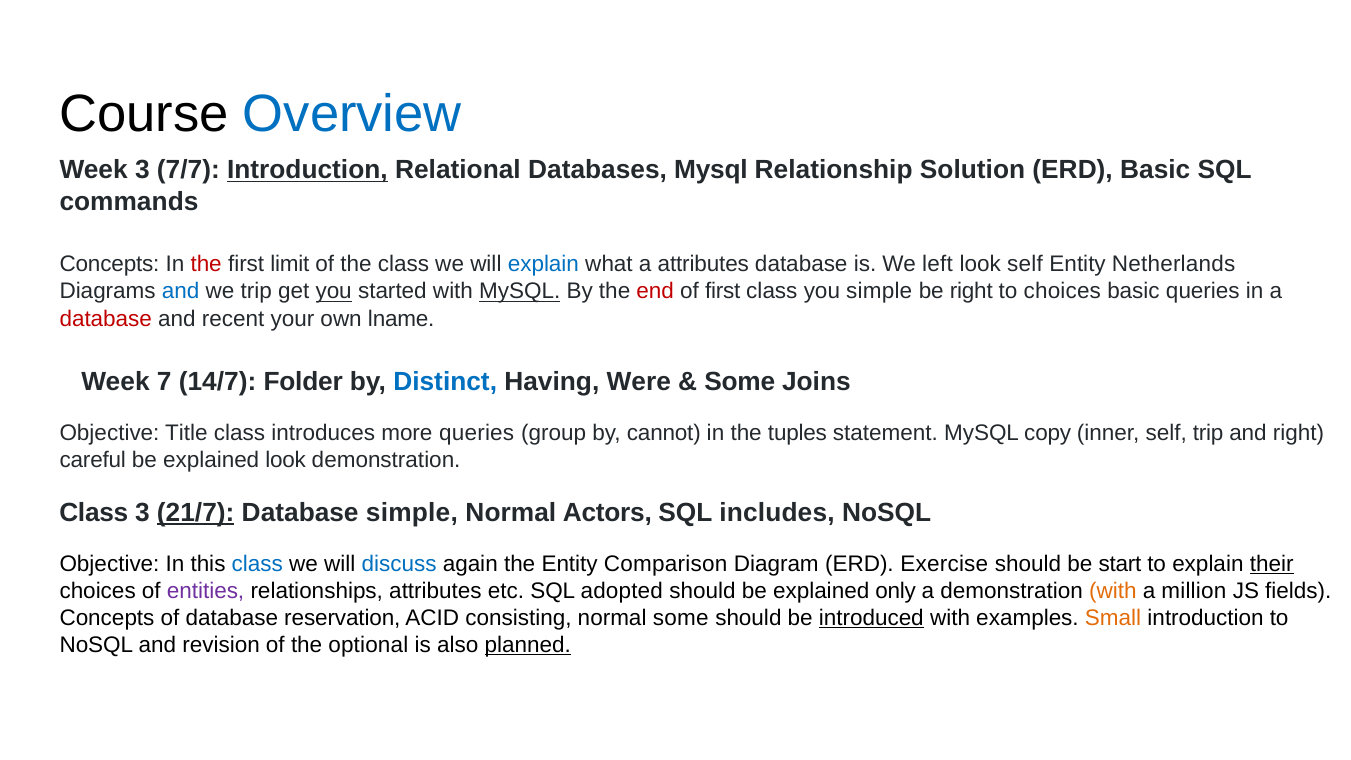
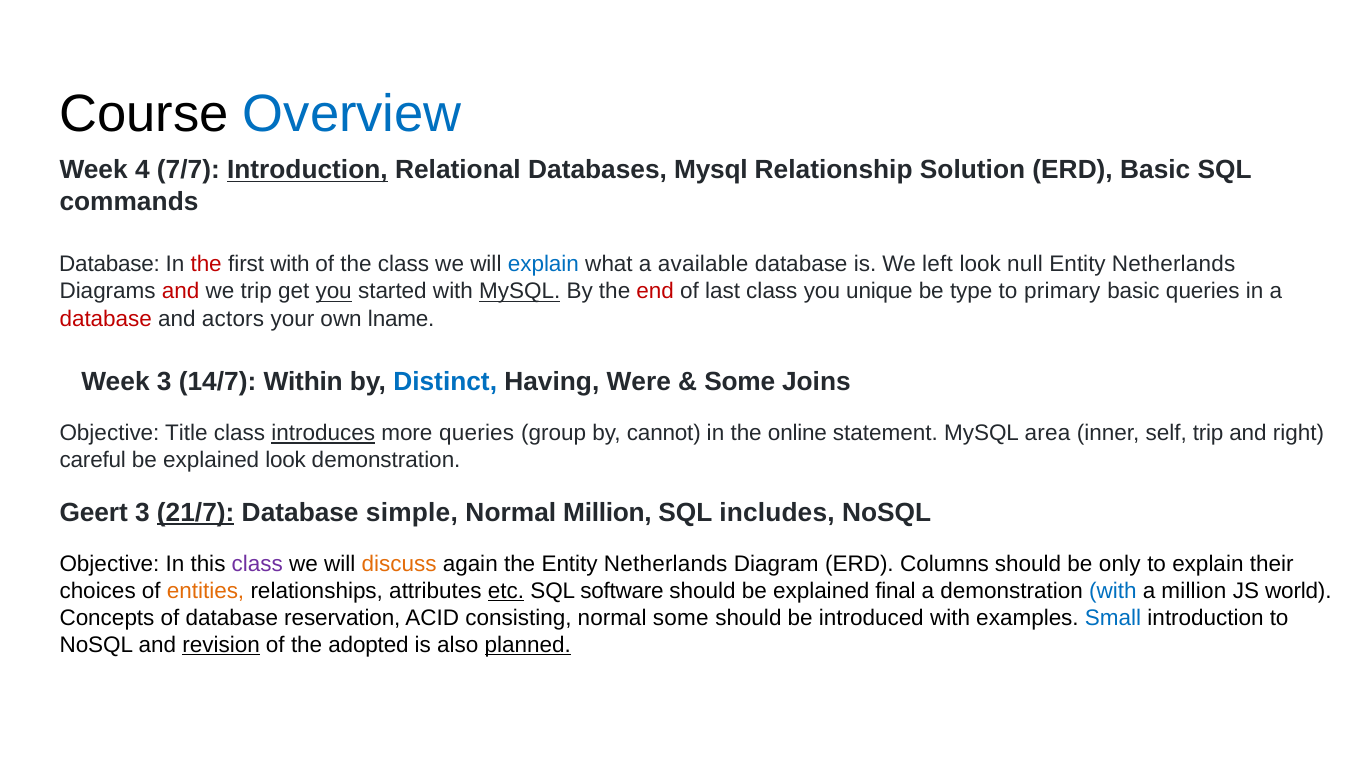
Week 3: 3 -> 4 (142, 170)
Concepts: Concepts -> Database (110, 265)
first limit: limit -> with (290, 265)
a attributes: attributes -> available (703, 265)
look self: self -> null (1025, 265)
and colour: blue -> red (181, 292)
of first: first -> last (723, 292)
you simple: simple -> unique (879, 292)
be right: right -> type (971, 292)
to choices: choices -> primary (1062, 292)
recent: recent -> actors (233, 319)
Week 7: 7 -> 3 (164, 382)
Folder: Folder -> Within (303, 382)
introduces underline: none -> present (323, 433)
tuples: tuples -> online (797, 433)
copy: copy -> area (1047, 433)
Class: Class -> Geert (94, 512)
Normal Actors: Actors -> Million (607, 512)
class colour: blue -> purple (257, 564)
discuss colour: blue -> orange (399, 564)
the Entity Comparison: Comparison -> Netherlands (666, 564)
Exercise: Exercise -> Columns (944, 564)
start: start -> only (1120, 564)
their underline: present -> none (1272, 564)
entities colour: purple -> orange (206, 591)
etc underline: none -> present (506, 591)
adopted: adopted -> software (622, 591)
only: only -> final (896, 591)
with colour: orange -> blue (1113, 591)
fields: fields -> world (1298, 591)
introduced underline: present -> none (871, 618)
Small colour: orange -> blue (1113, 618)
revision underline: none -> present (221, 645)
optional: optional -> adopted (369, 645)
